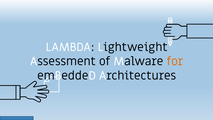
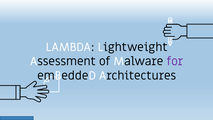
for colour: orange -> purple (175, 61)
